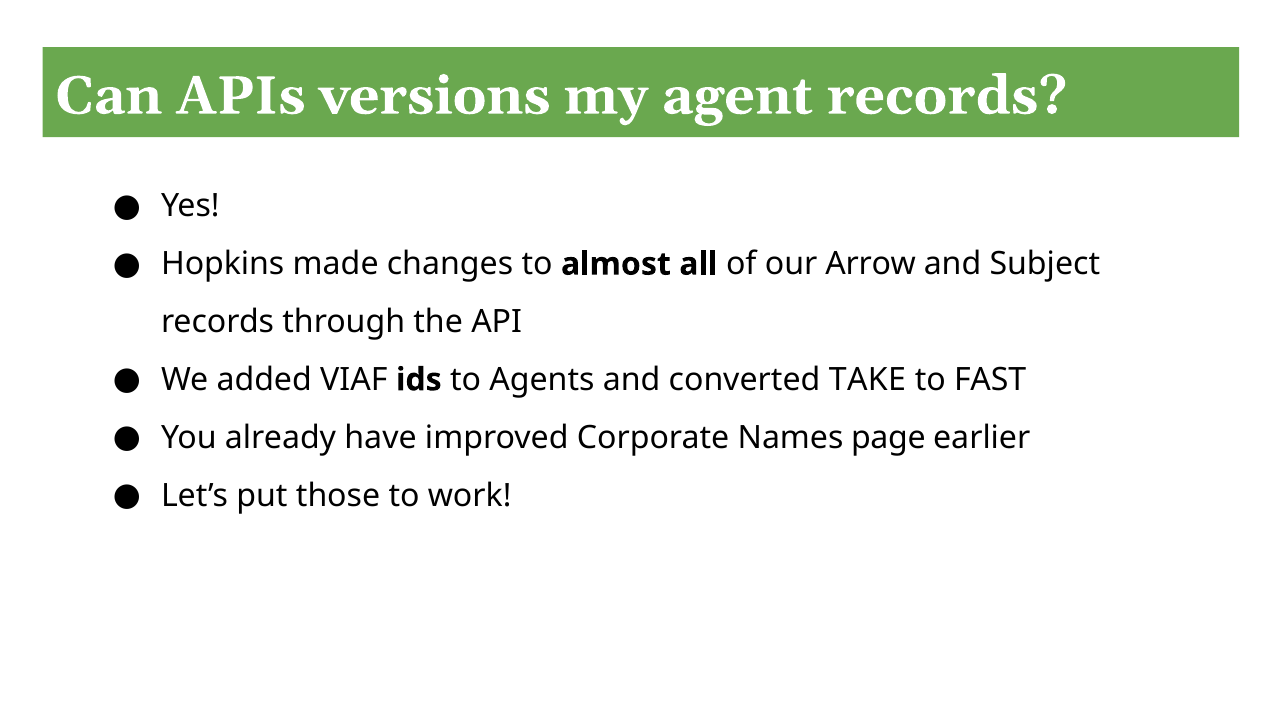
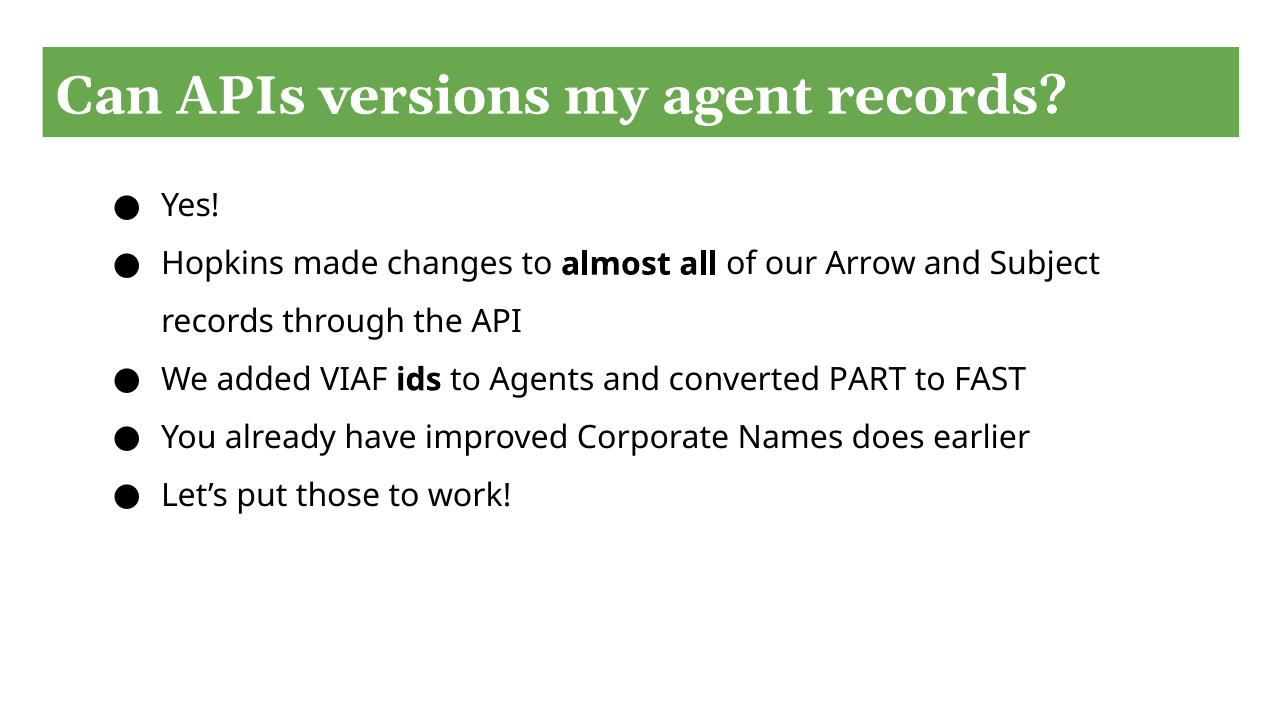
TAKE: TAKE -> PART (868, 379)
page: page -> does (888, 437)
